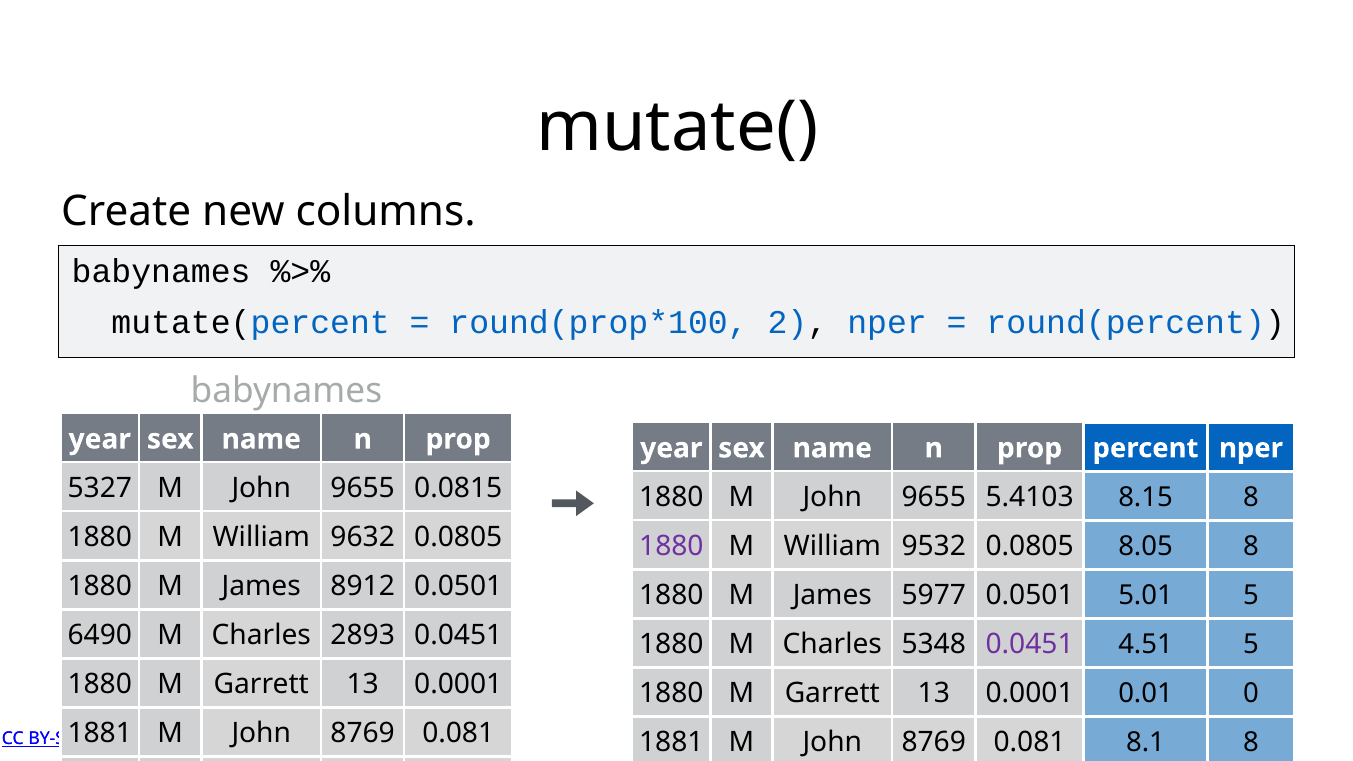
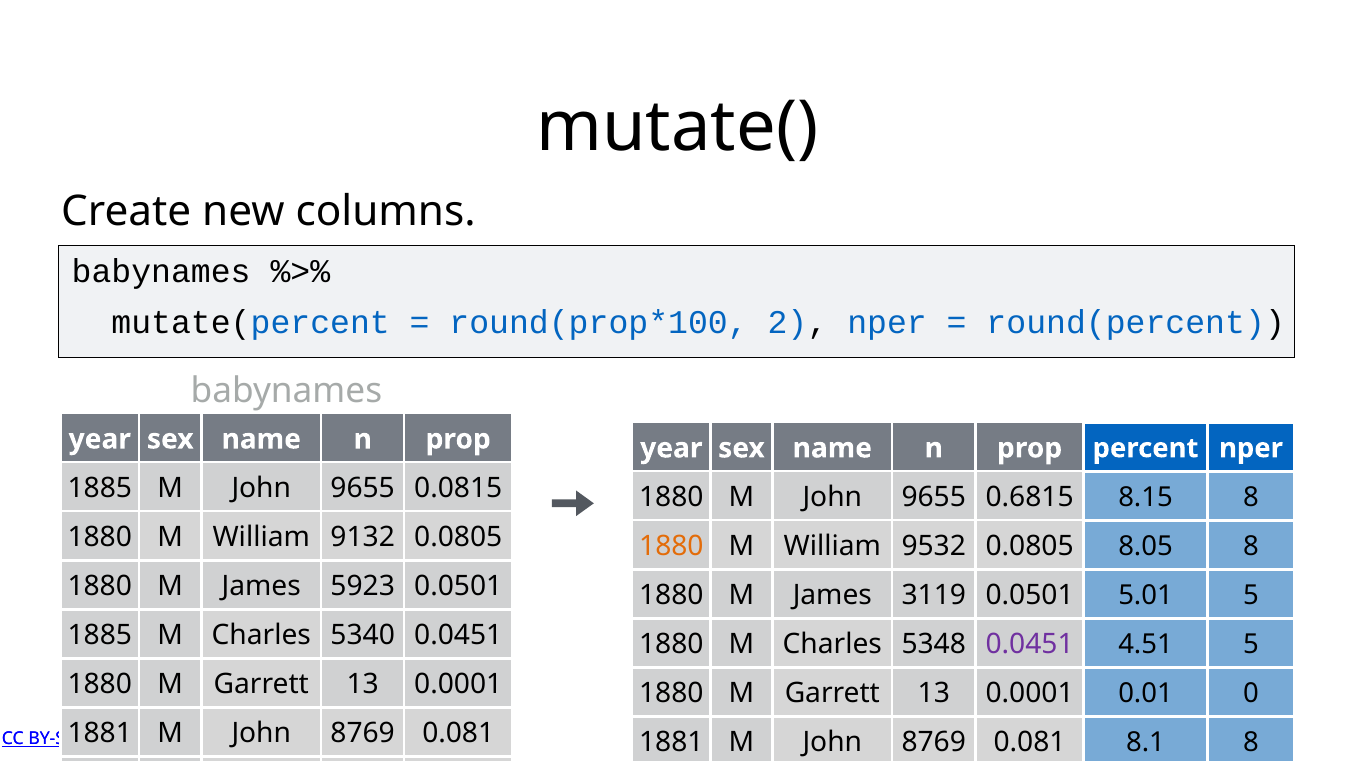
5327: 5327 -> 1885 (100, 488)
5.4103: 5.4103 -> 0.6815 (1030, 497)
9632: 9632 -> 9132 (363, 537)
1880 colour: purple -> orange (671, 546)
8912: 8912 -> 5923 (363, 586)
5977: 5977 -> 3119 (934, 595)
6490: 6490 -> 1885 (100, 636)
2893: 2893 -> 5340 (363, 636)
